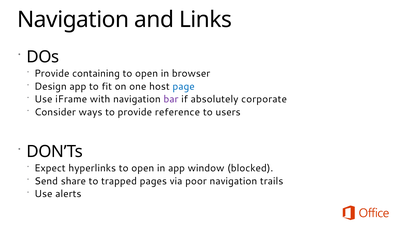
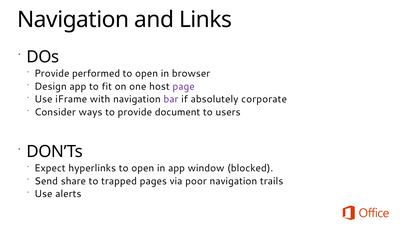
containing: containing -> performed (96, 73)
page colour: blue -> purple (184, 86)
reference: reference -> document (178, 112)
